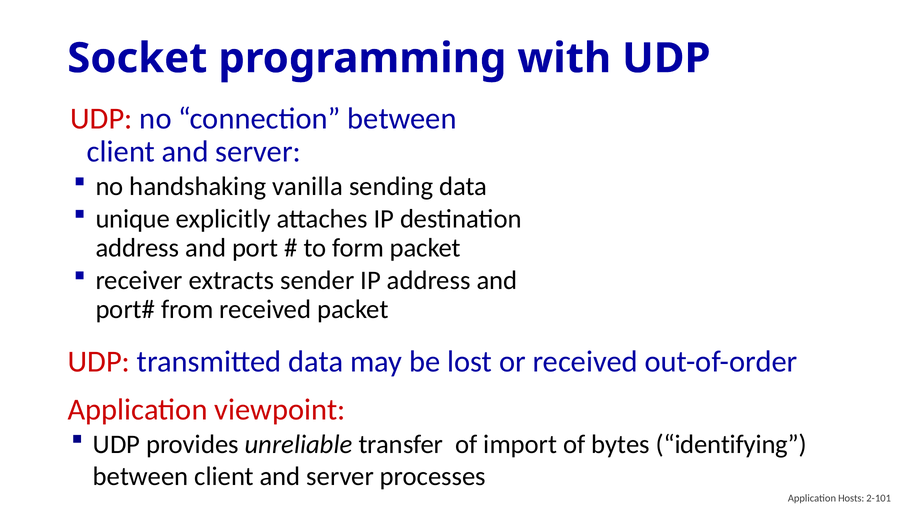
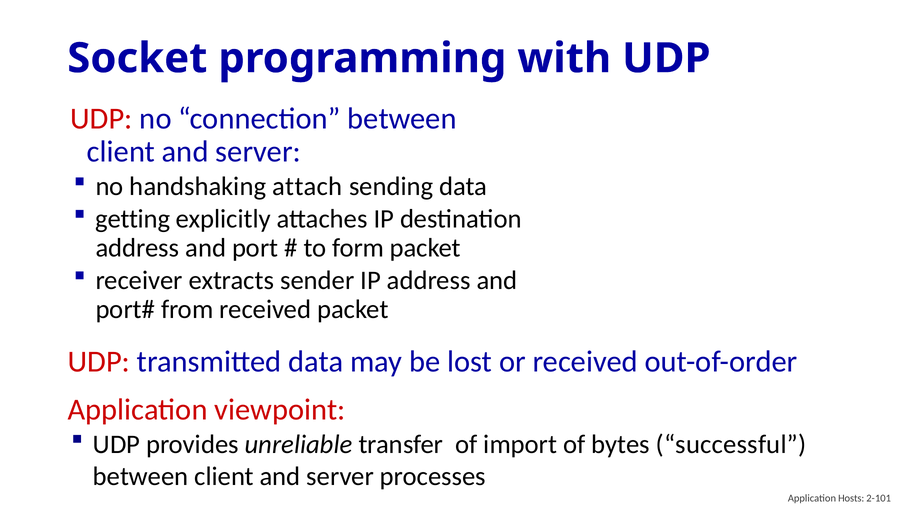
vanilla: vanilla -> attach (307, 186)
unique: unique -> getting (133, 219)
identifying: identifying -> successful (731, 444)
